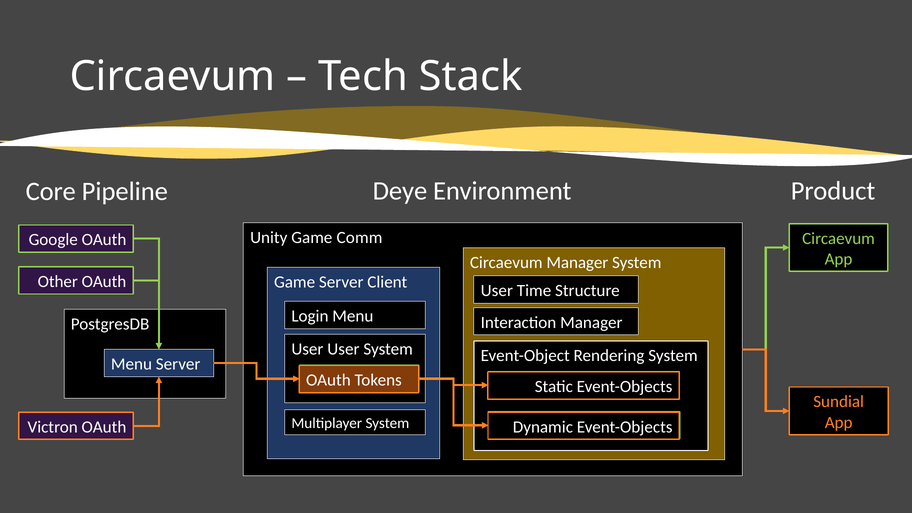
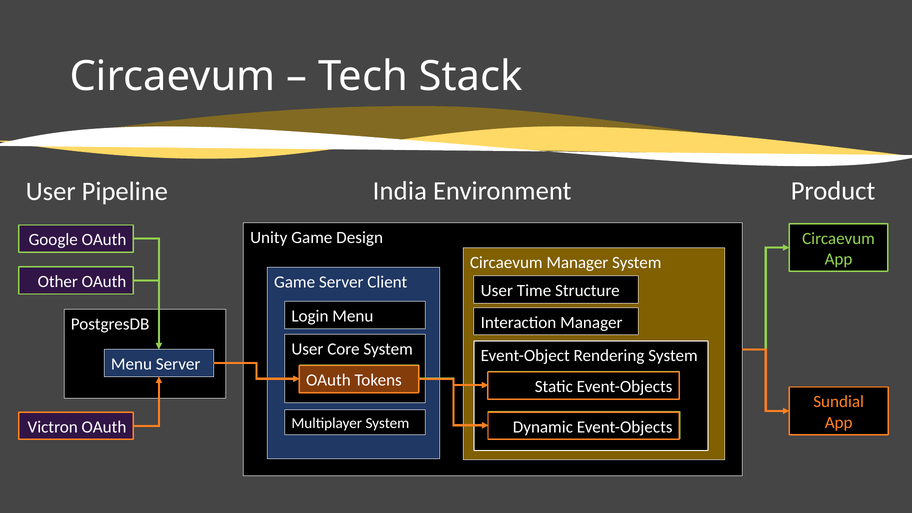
Deye: Deye -> India (400, 191)
Core: Core -> User (51, 191)
Comm: Comm -> Design (360, 238)
User User: User -> Core (343, 349)
